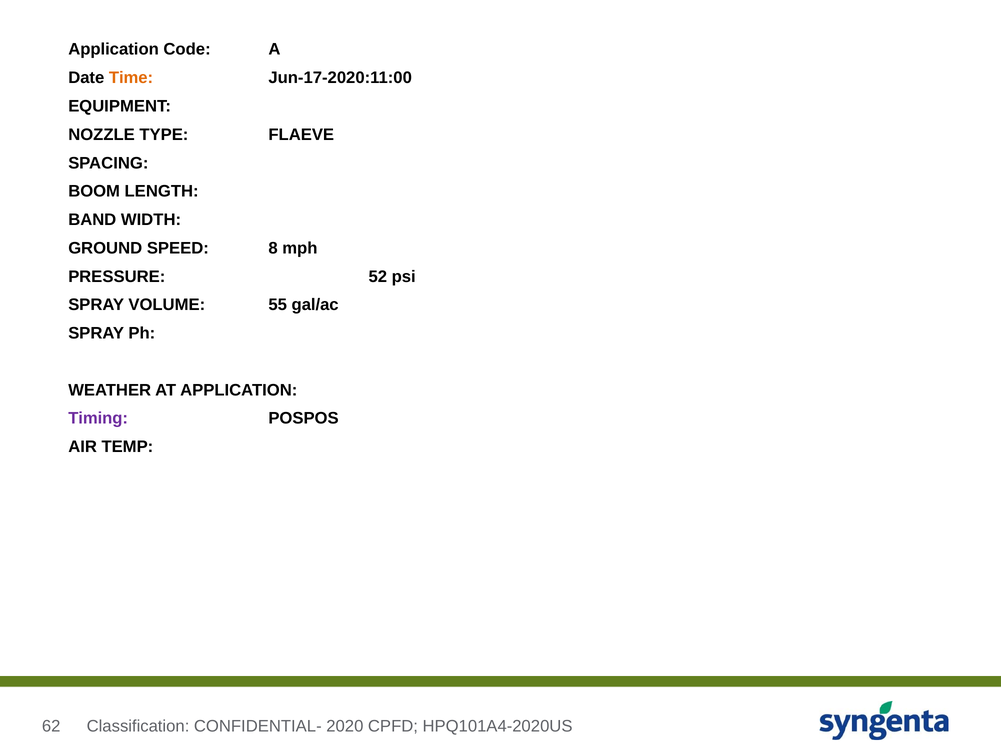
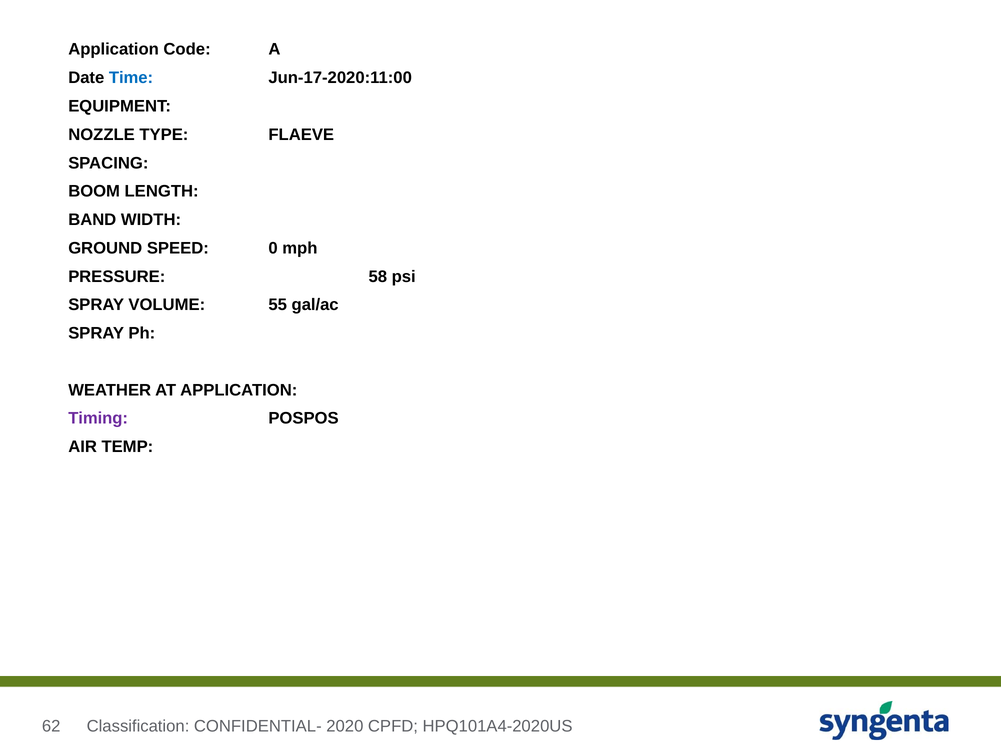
Time colour: orange -> blue (131, 78)
8: 8 -> 0 (273, 248)
52: 52 -> 58 (378, 276)
